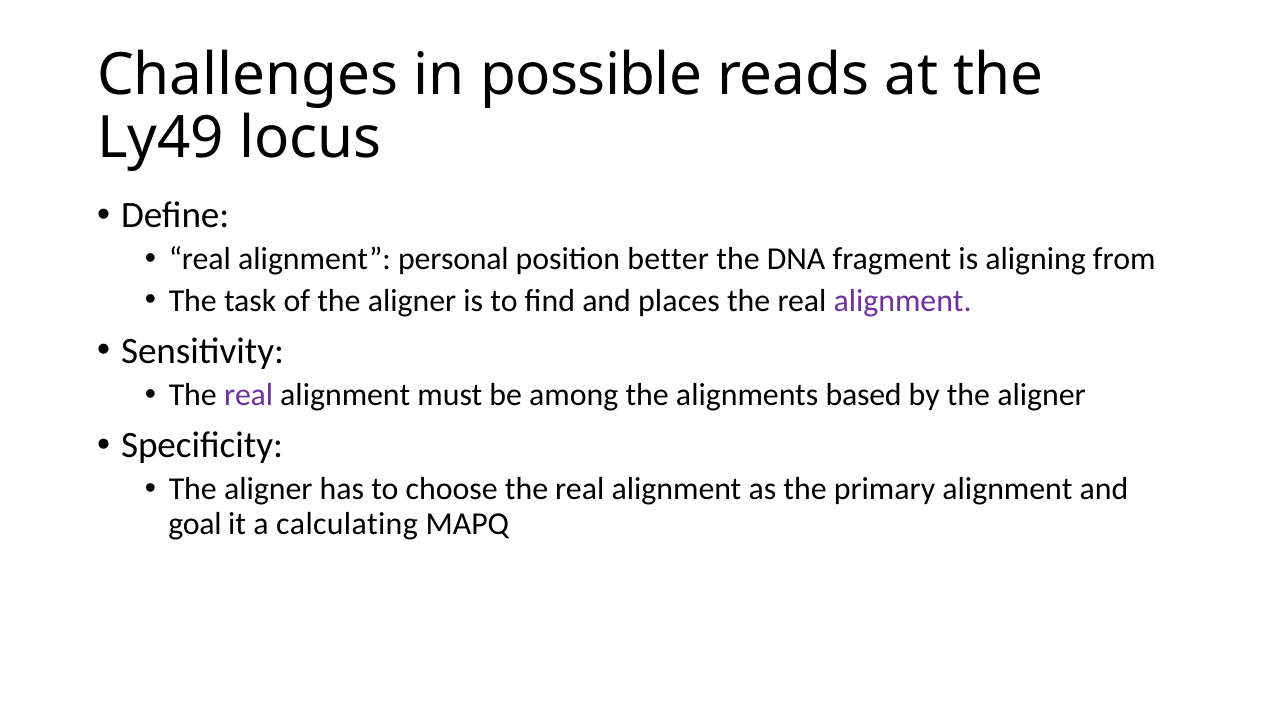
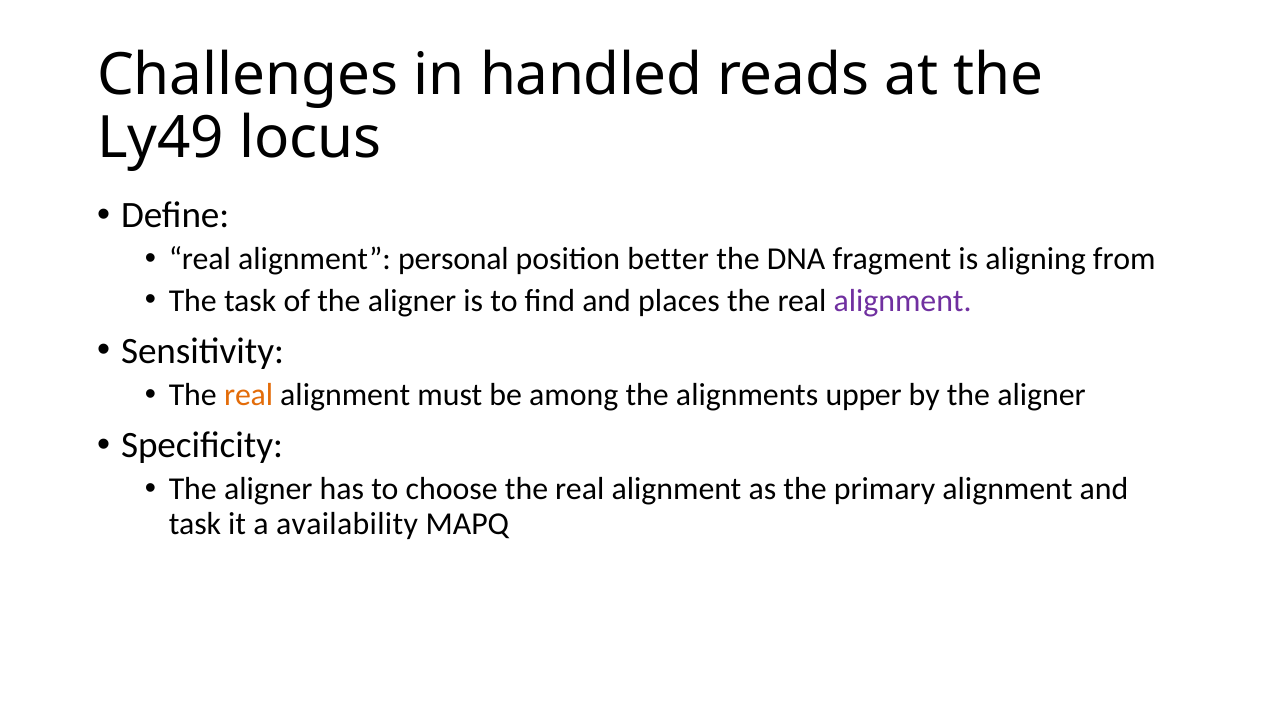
possible: possible -> handled (591, 75)
real colour: purple -> orange (249, 395)
based: based -> upper (864, 395)
goal: goal -> task (195, 524)
calculating: calculating -> availability (347, 524)
